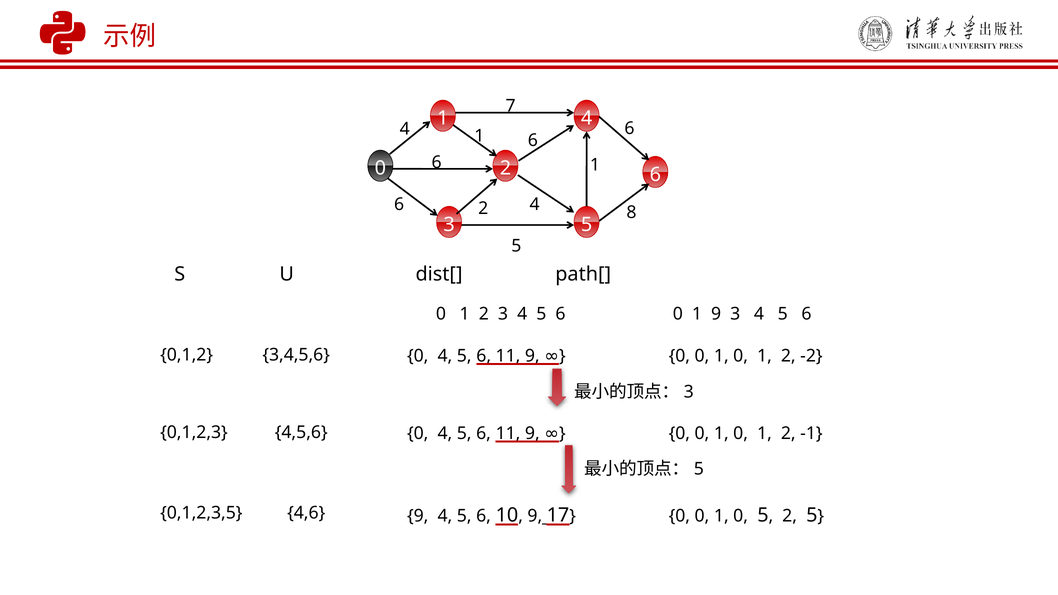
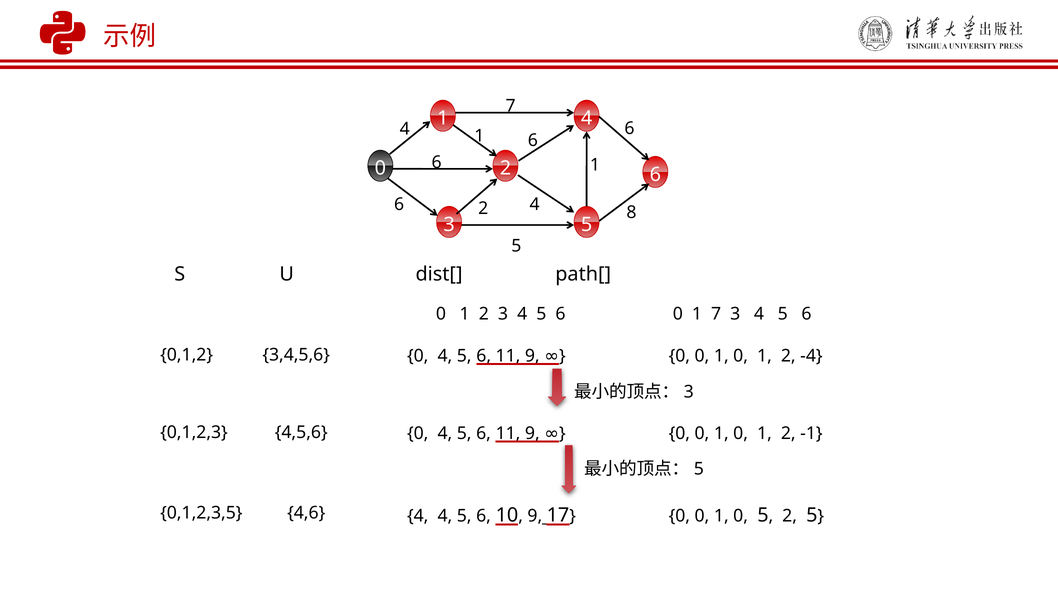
0 1 9: 9 -> 7 (716, 314)
-2: -2 -> -4 (811, 356)
4,6 9: 9 -> 4 (418, 516)
